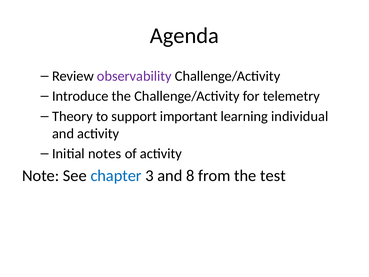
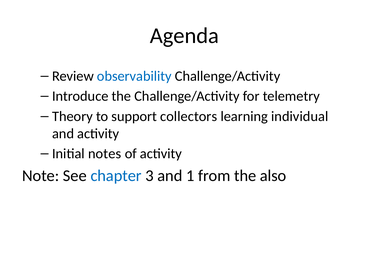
observability colour: purple -> blue (134, 76)
important: important -> collectors (189, 116)
8: 8 -> 1 (190, 175)
test: test -> also (273, 175)
